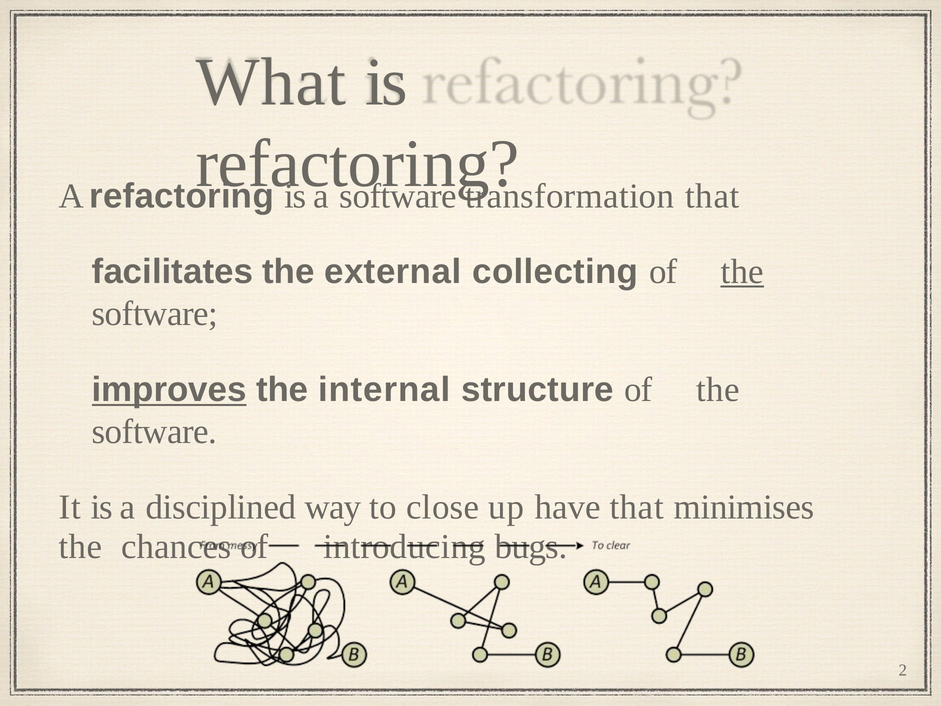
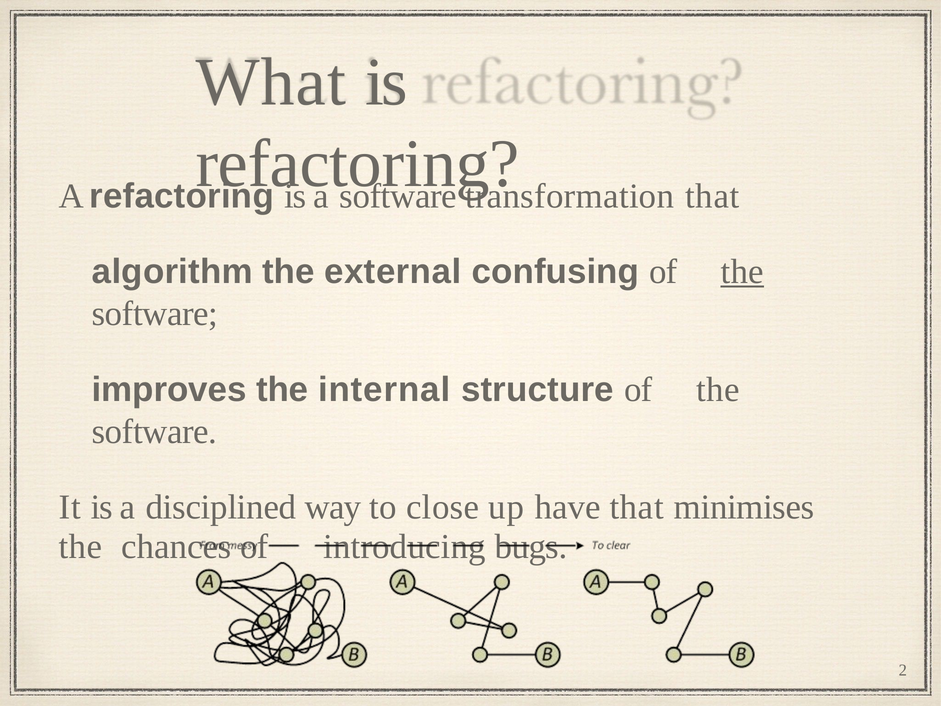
facilitates: facilitates -> algorithm (172, 271)
collecting: collecting -> confusing (555, 271)
improves underline: present -> none (169, 390)
